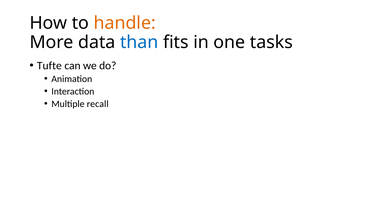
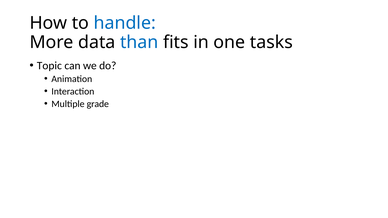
handle colour: orange -> blue (125, 23)
Tufte: Tufte -> Topic (49, 66)
recall: recall -> grade (98, 104)
